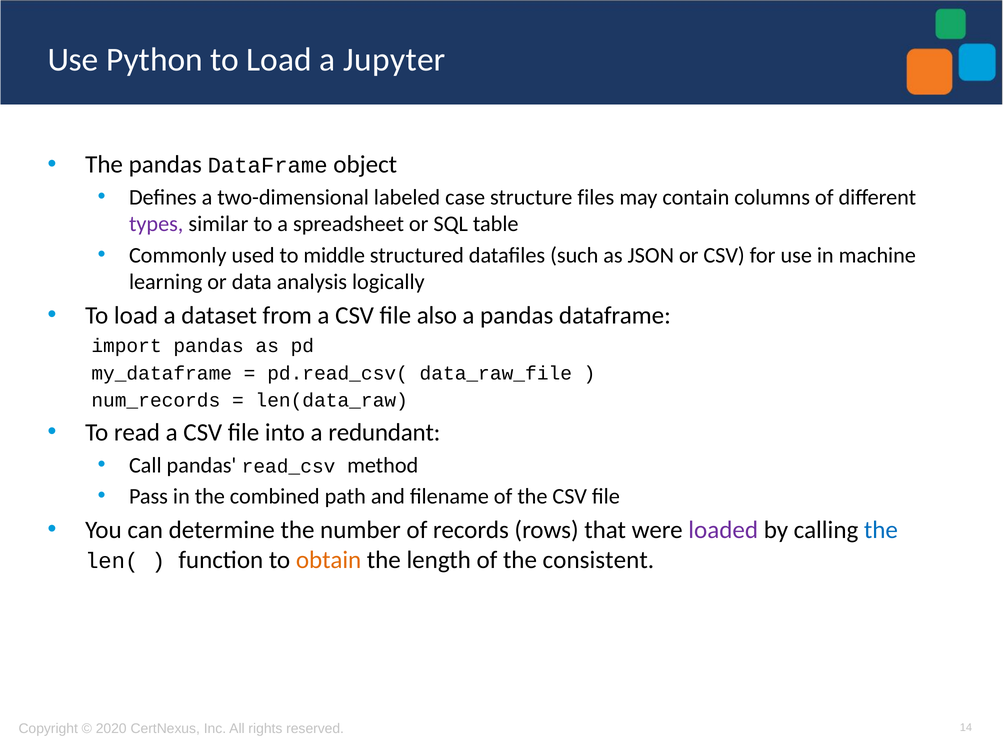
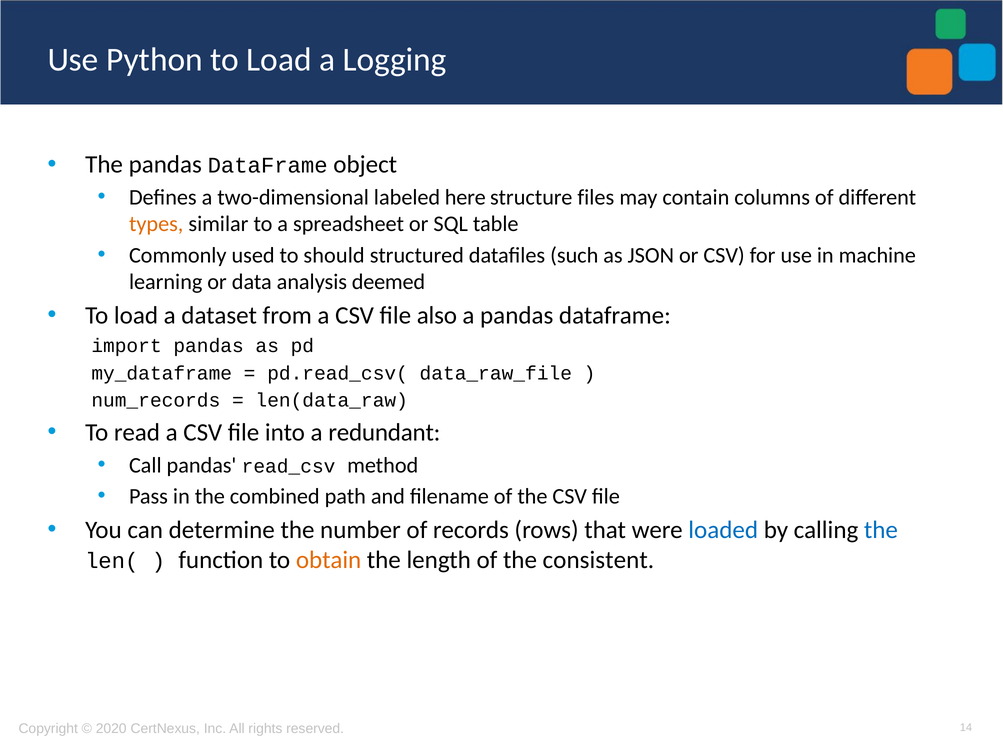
Jupyter: Jupyter -> Logging (395, 60)
case: case -> here (465, 197)
types colour: purple -> orange (156, 224)
middle: middle -> should (334, 255)
logically: logically -> deemed (388, 282)
loaded colour: purple -> blue (723, 530)
